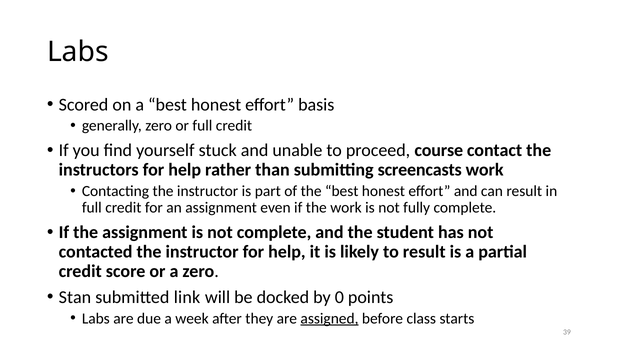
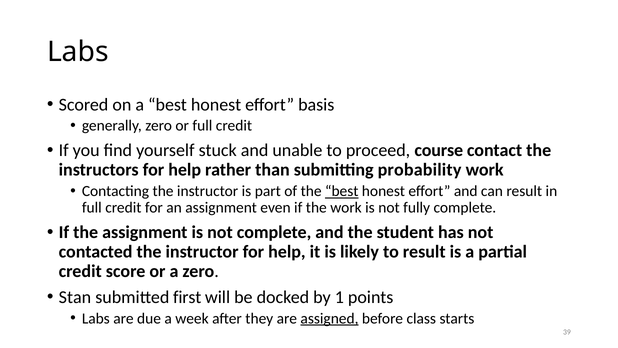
screencasts: screencasts -> probability (420, 170)
best underline: none -> present (342, 191)
link: link -> first (187, 297)
0: 0 -> 1 (339, 297)
